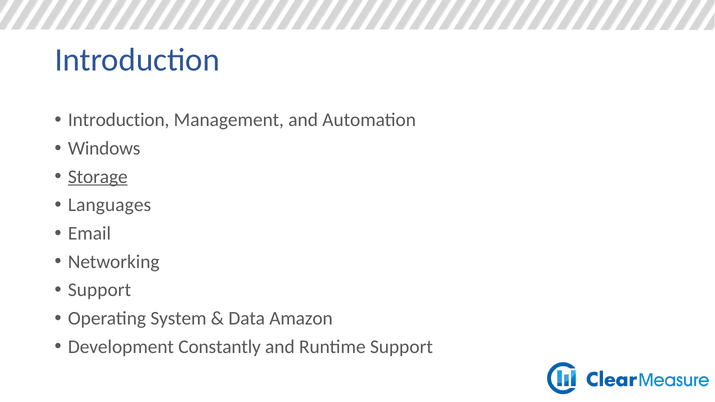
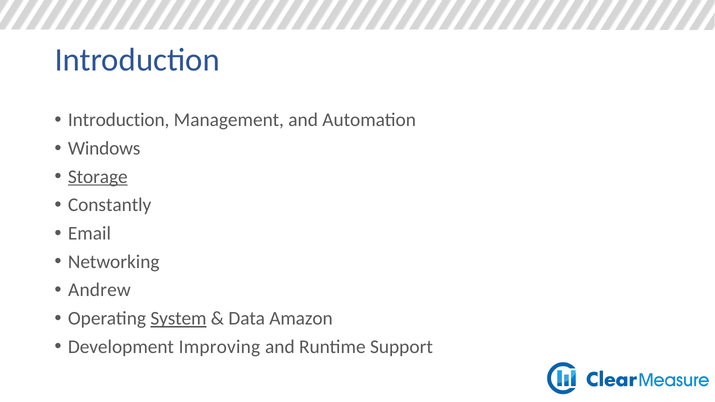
Languages: Languages -> Constantly (110, 205)
Support: Support -> Andrew (99, 290)
System underline: none -> present (178, 319)
Constantly: Constantly -> Improving (219, 347)
